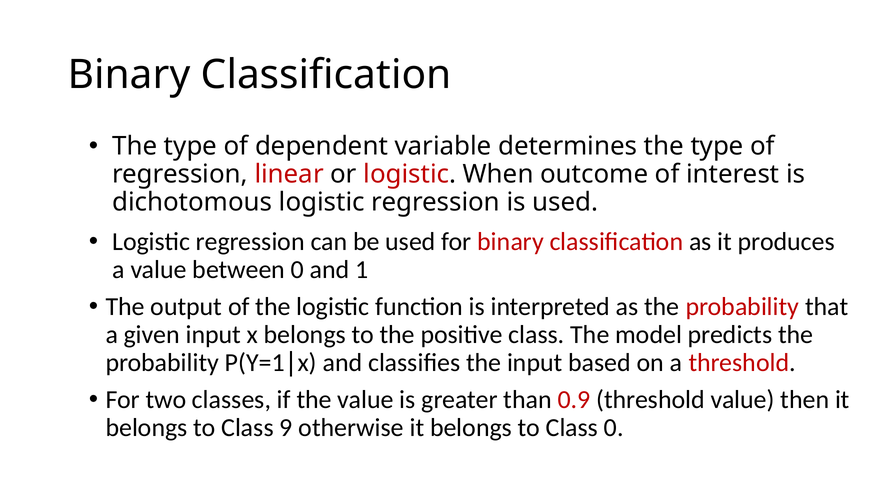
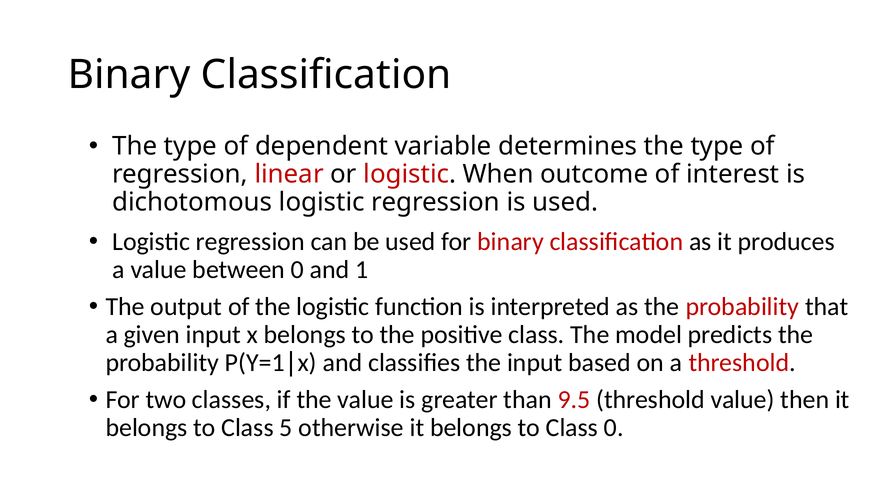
0.9: 0.9 -> 9.5 (574, 400)
9: 9 -> 5 (286, 428)
